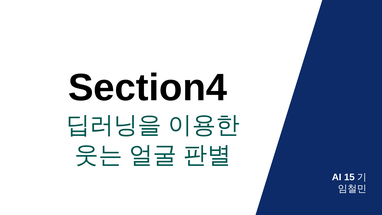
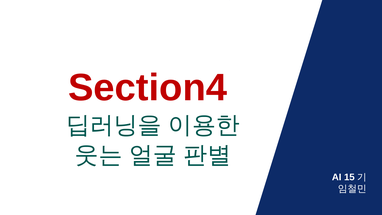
Section4 colour: black -> red (148, 88)
